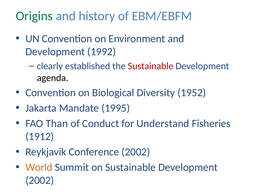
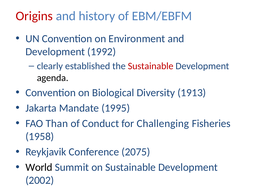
Origins colour: green -> red (34, 16)
1952: 1952 -> 1913 (192, 93)
Understand: Understand -> Challenging (163, 123)
1912: 1912 -> 1958 (40, 136)
Conference 2002: 2002 -> 2075 (136, 152)
World colour: orange -> black (39, 167)
